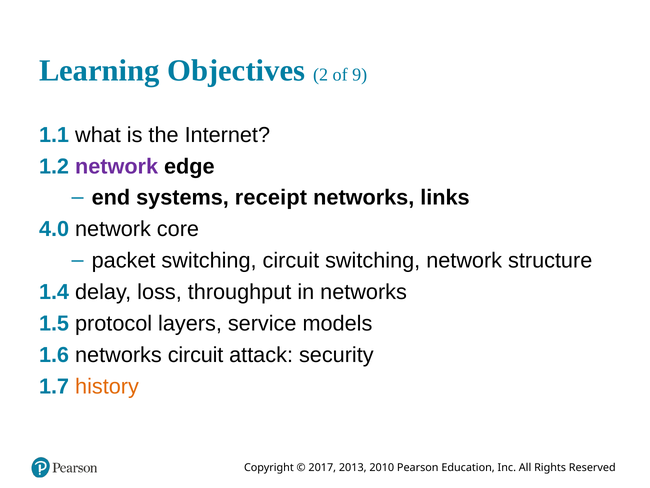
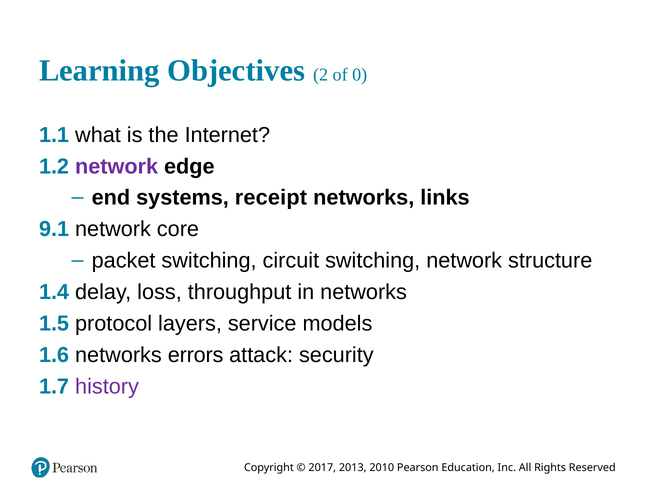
9: 9 -> 0 (360, 75)
4.0: 4.0 -> 9.1 (54, 229)
networks circuit: circuit -> errors (196, 355)
history colour: orange -> purple (107, 386)
